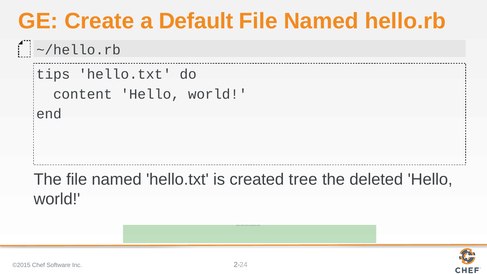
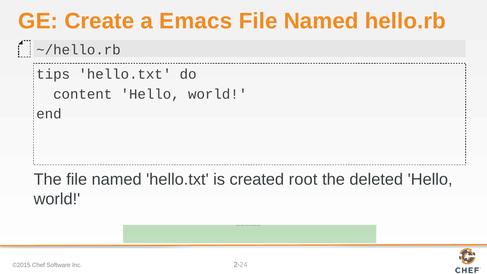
Default: Default -> Emacs (196, 21)
tree: tree -> root (303, 179)
